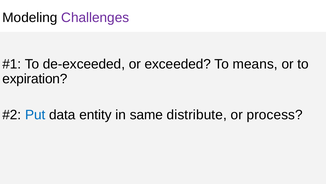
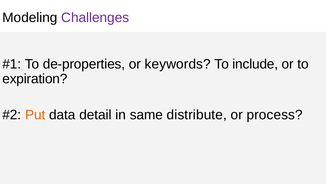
de-exceeded: de-exceeded -> de-properties (84, 64)
exceeded: exceeded -> keywords (178, 64)
means: means -> include (255, 64)
Put colour: blue -> orange (35, 115)
entity: entity -> detail (95, 115)
